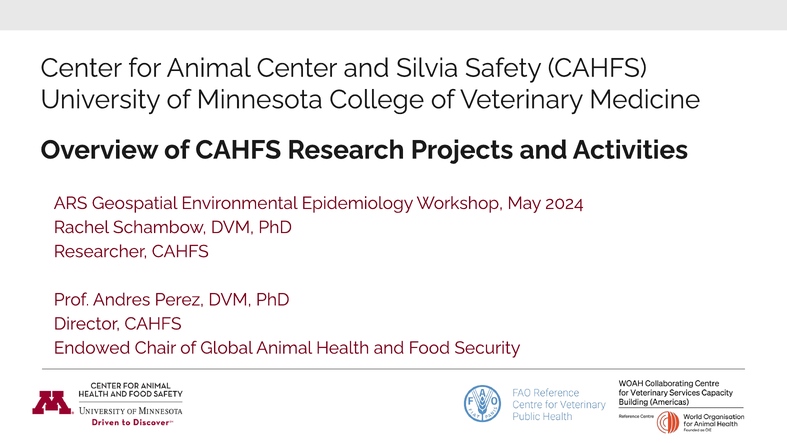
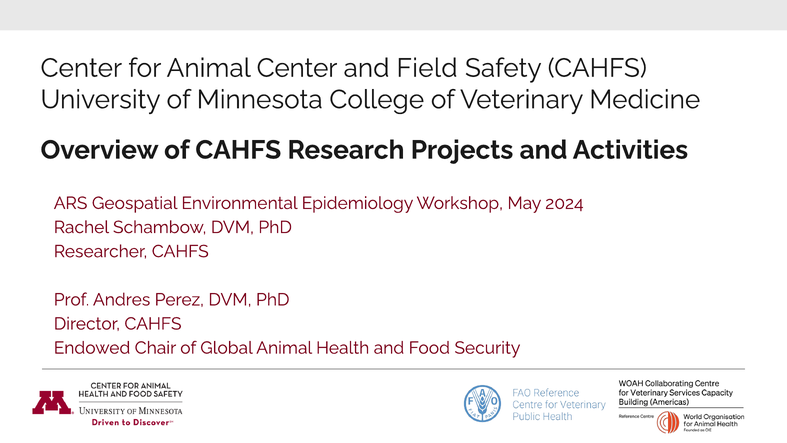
Silvia: Silvia -> Field (427, 68)
